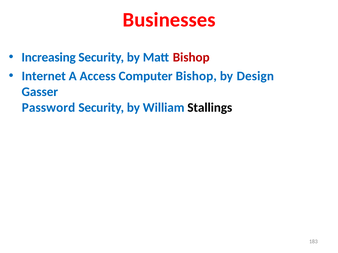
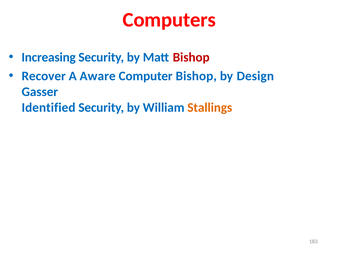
Businesses: Businesses -> Computers (169, 20)
Internet: Internet -> Recover (44, 76)
Access: Access -> Aware (98, 76)
Password: Password -> Identified (49, 108)
Stallings colour: black -> orange (210, 108)
